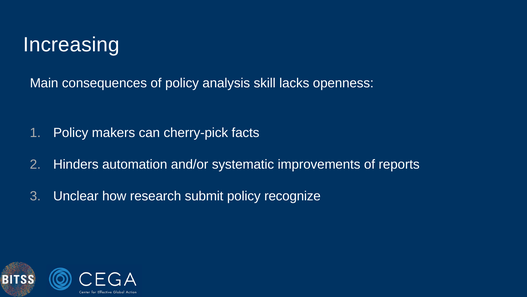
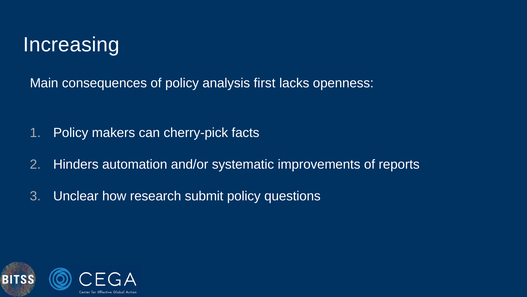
skill: skill -> first (265, 83)
recognize: recognize -> questions (292, 196)
